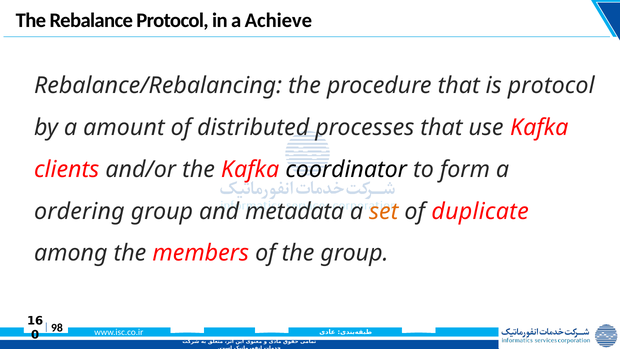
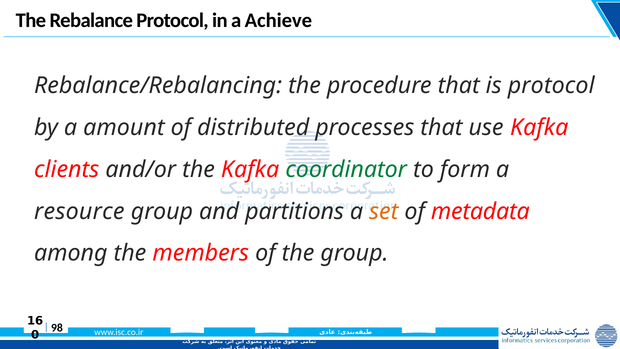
coordinator colour: black -> green (346, 169)
ordering: ordering -> resource (79, 211)
metadata: metadata -> partitions (295, 211)
duplicate: duplicate -> metadata (480, 211)
